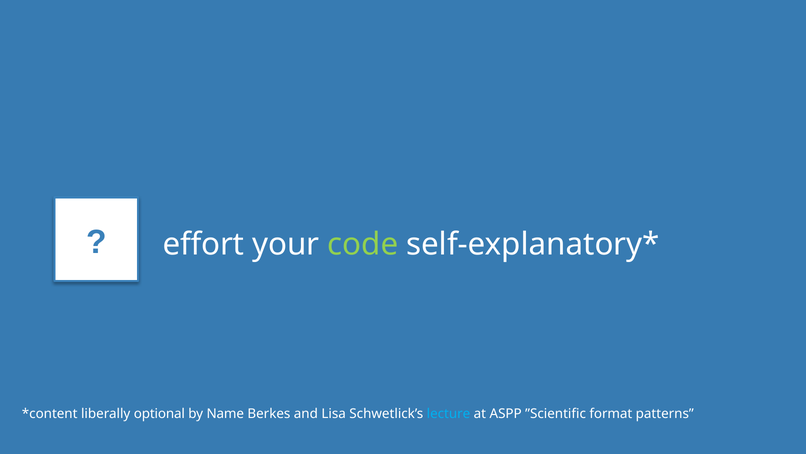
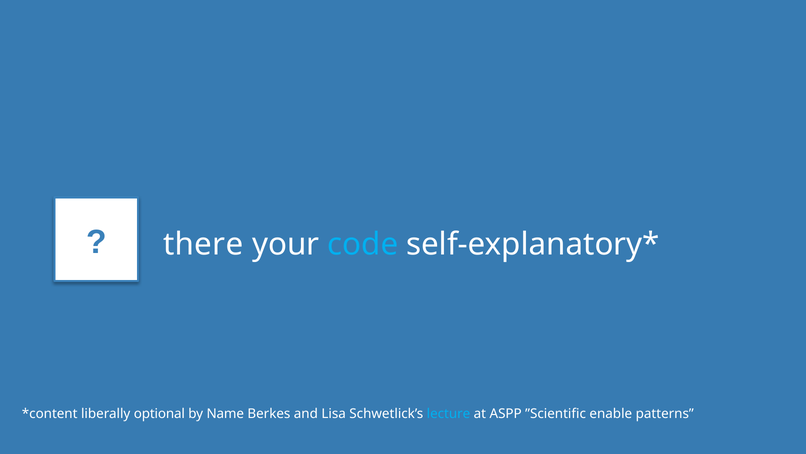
effort: effort -> there (203, 244)
code colour: light green -> light blue (363, 244)
format: format -> enable (611, 413)
